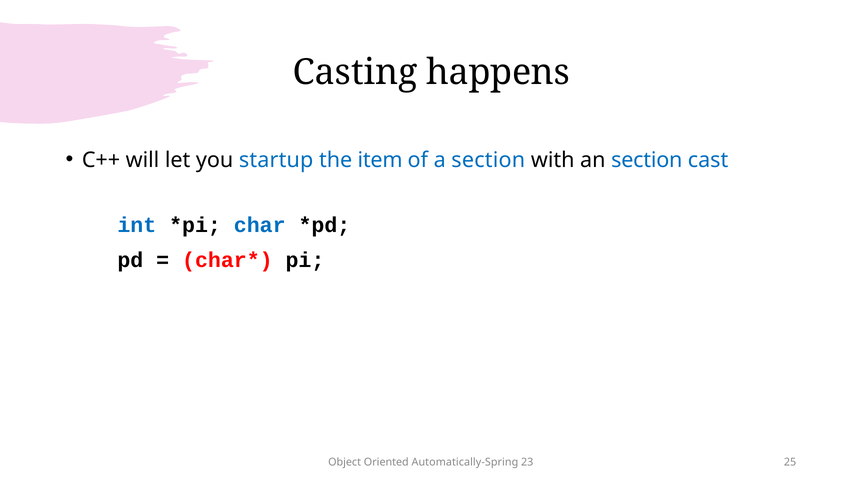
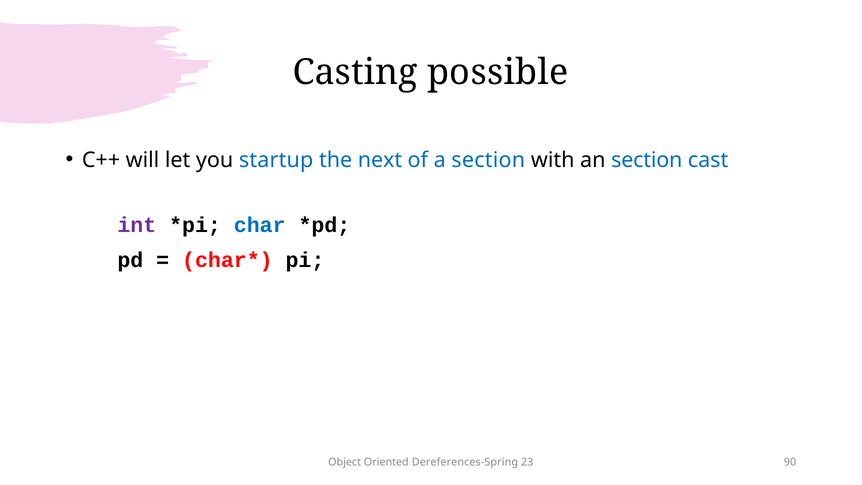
happens: happens -> possible (498, 72)
item: item -> next (380, 160)
int colour: blue -> purple (137, 225)
Automatically-Spring: Automatically-Spring -> Dereferences-Spring (465, 462)
25: 25 -> 90 (790, 462)
